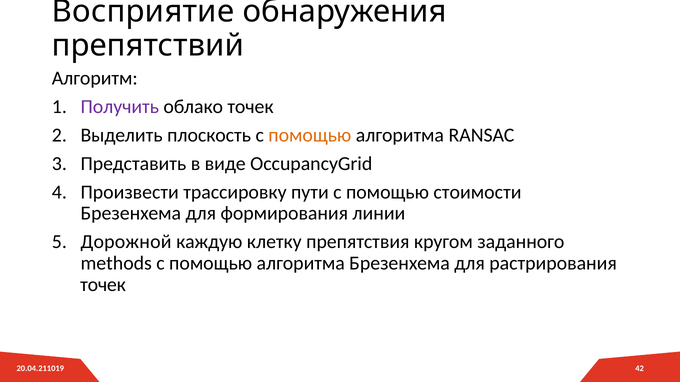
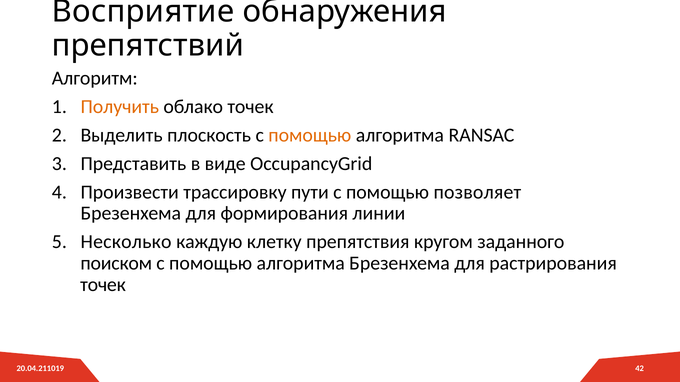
Получить colour: purple -> orange (120, 107)
стоимости: стоимости -> позволяет (477, 192)
Дорожной: Дорожной -> Несколько (126, 242)
methods: methods -> поиском (116, 264)
